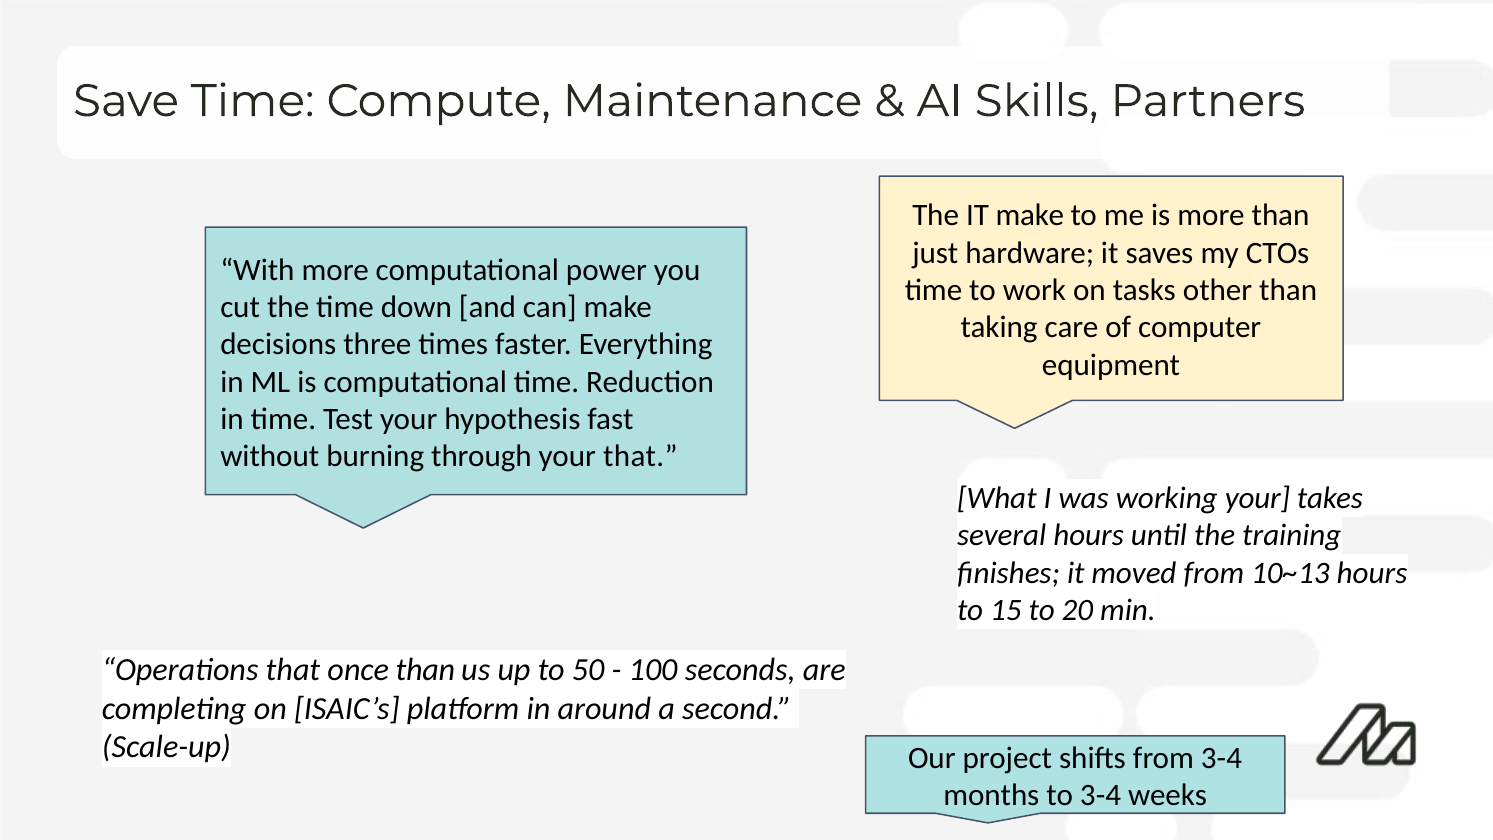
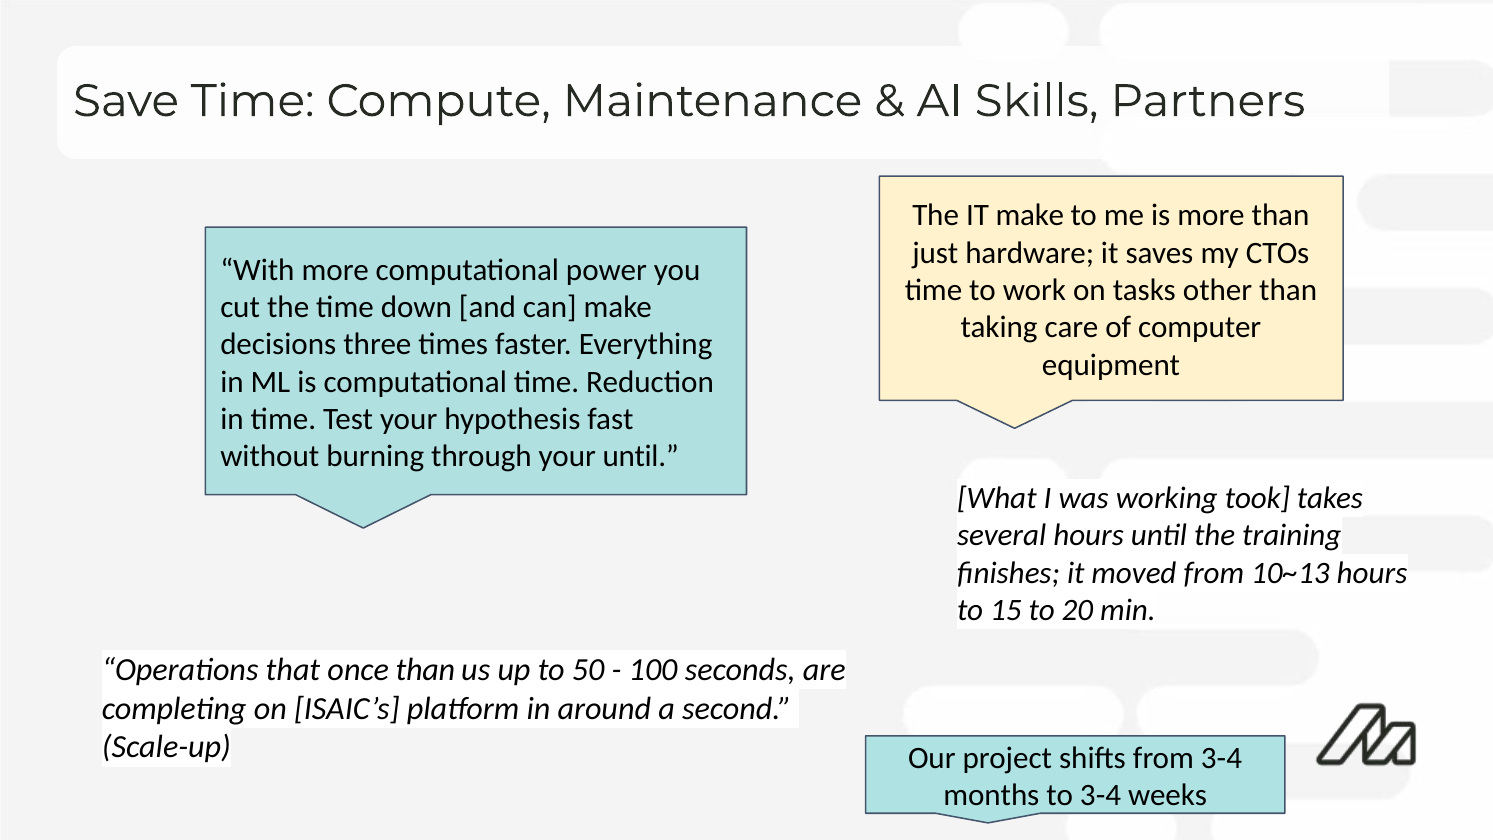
your that: that -> until (641, 456)
working your: your -> took (1257, 498)
